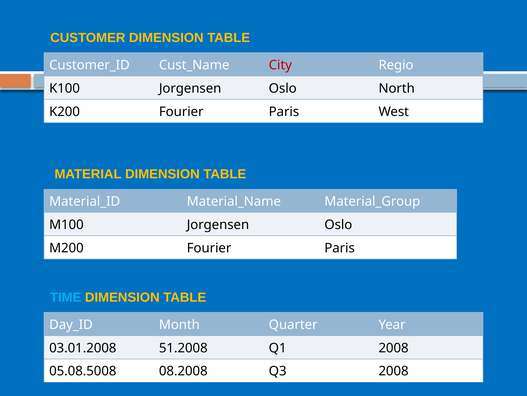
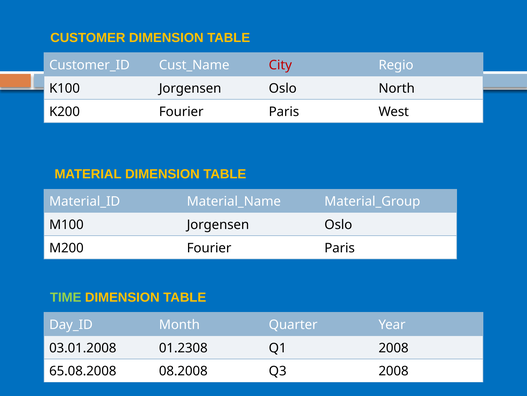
TIME colour: light blue -> light green (66, 297)
51.2008: 51.2008 -> 01.2308 (183, 347)
05.08.5008: 05.08.5008 -> 65.08.2008 (83, 371)
